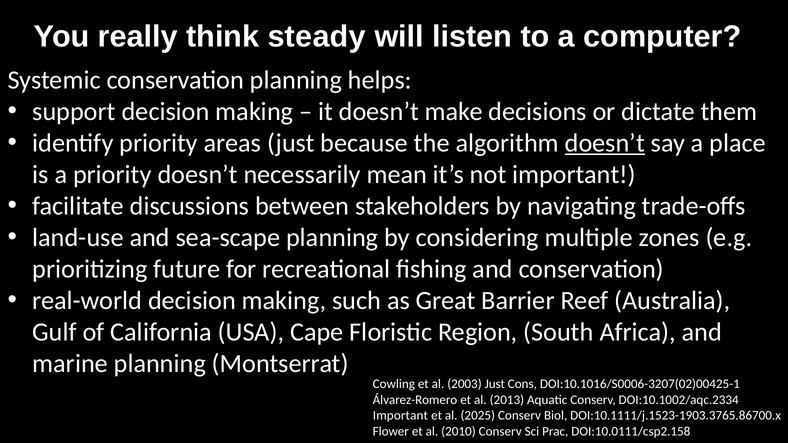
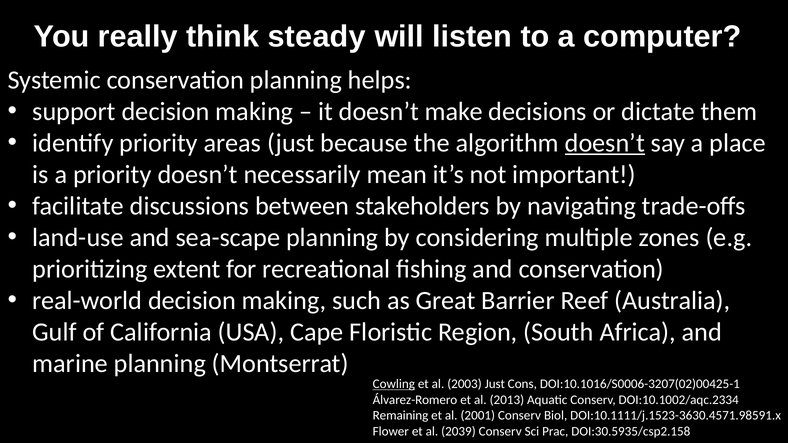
future: future -> extent (187, 269)
Cowling underline: none -> present (394, 384)
Important: Important -> Remaining (401, 416)
2025: 2025 -> 2001 (478, 416)
DOI:10.1111/j.1523-1903.3765.86700.x: DOI:10.1111/j.1523-1903.3765.86700.x -> DOI:10.1111/j.1523-3630.4571.98591.x (676, 416)
2010: 2010 -> 2039 (458, 432)
DOI:10.0111/csp2.158: DOI:10.0111/csp2.158 -> DOI:30.5935/csp2.158 (631, 432)
